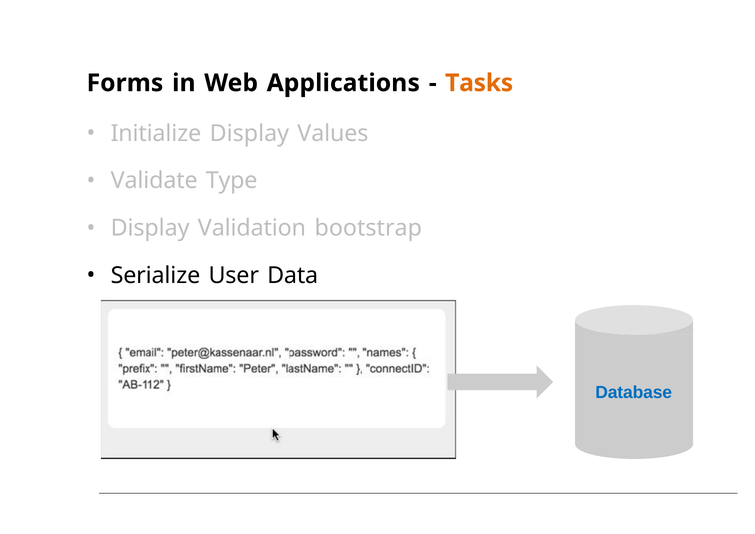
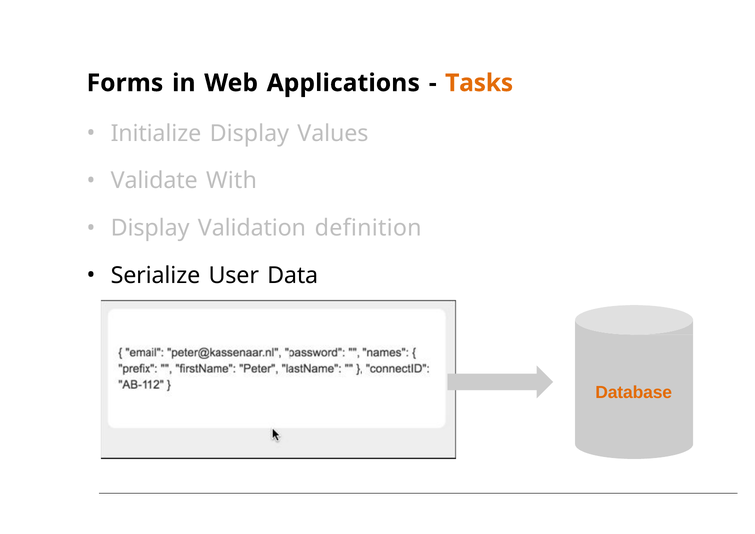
Type: Type -> With (231, 181)
bootstrap: bootstrap -> definition (368, 228)
Database colour: blue -> orange (634, 393)
